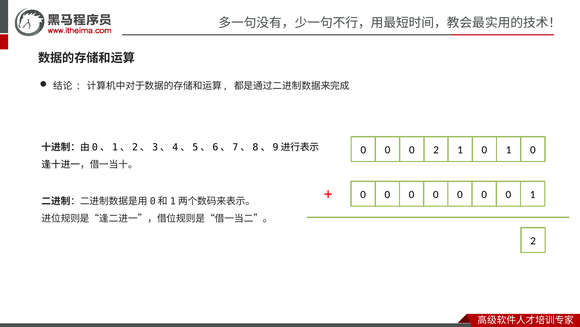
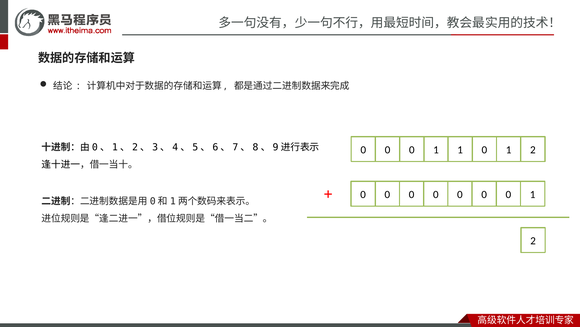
2: 2 -> 1 (436, 150)
0 1 0: 0 -> 2 (533, 150)
